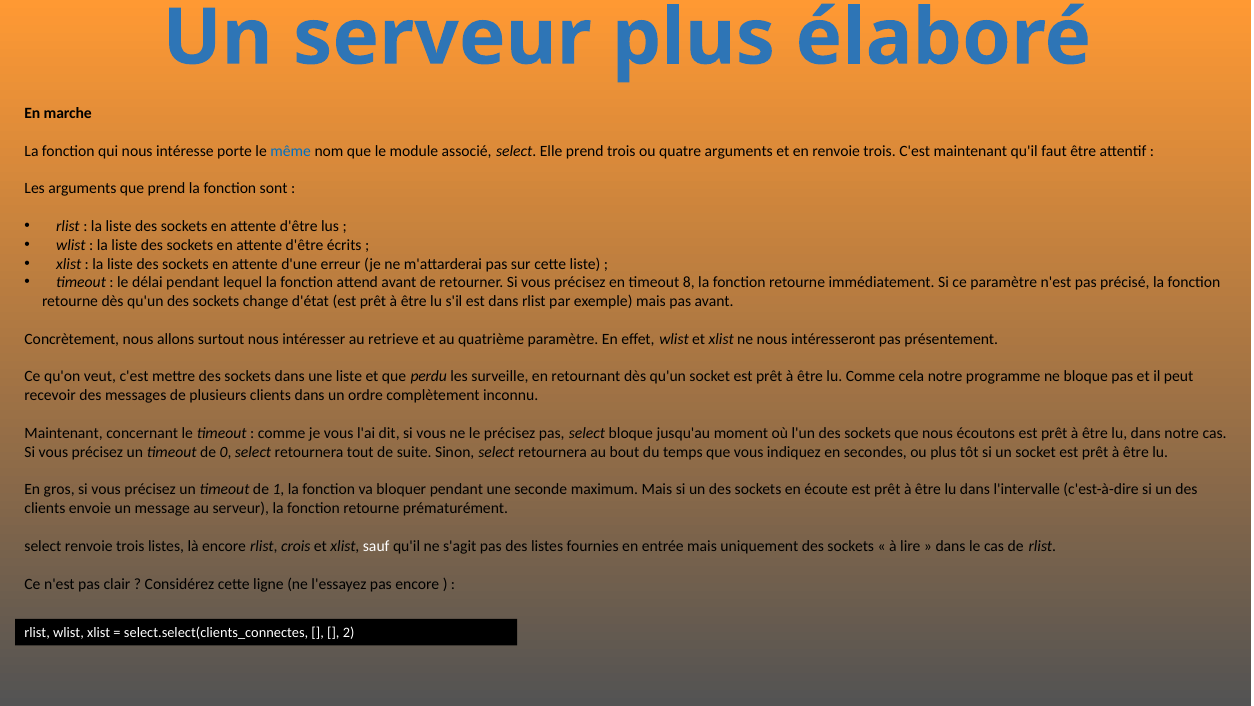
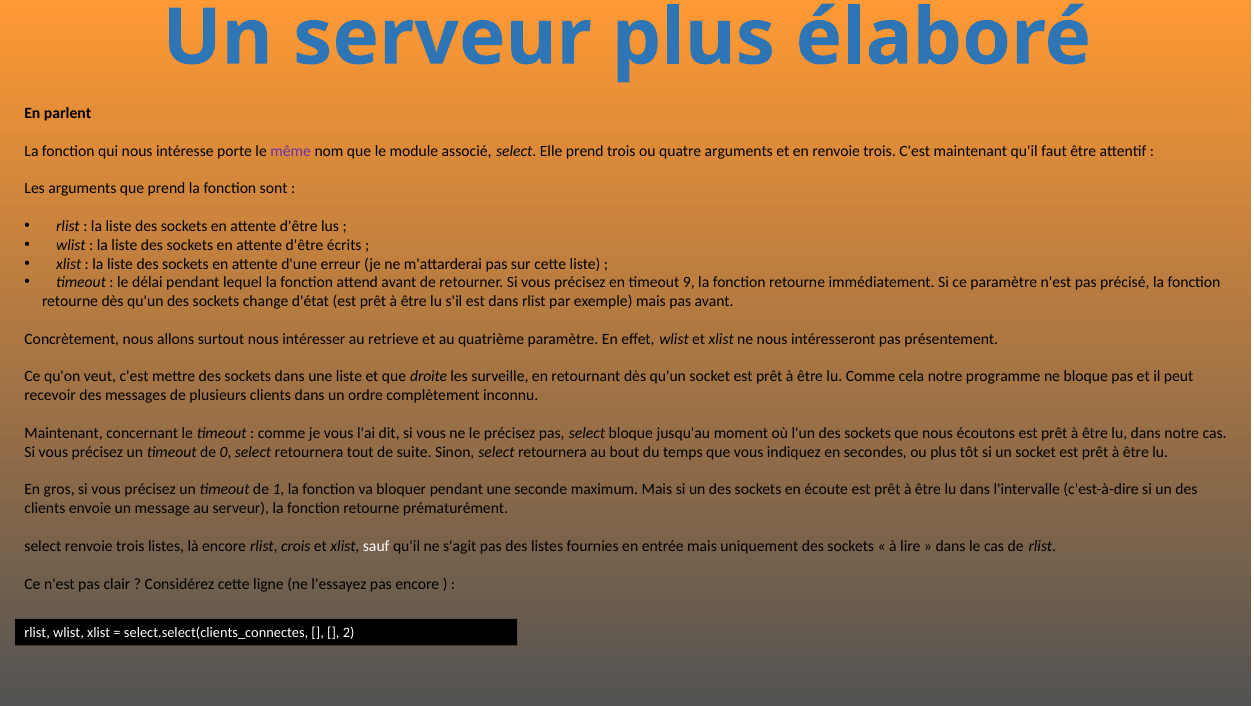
marche: marche -> parlent (68, 113)
même colour: blue -> purple (291, 151)
8: 8 -> 9 (689, 282)
perdu: perdu -> droite (429, 376)
